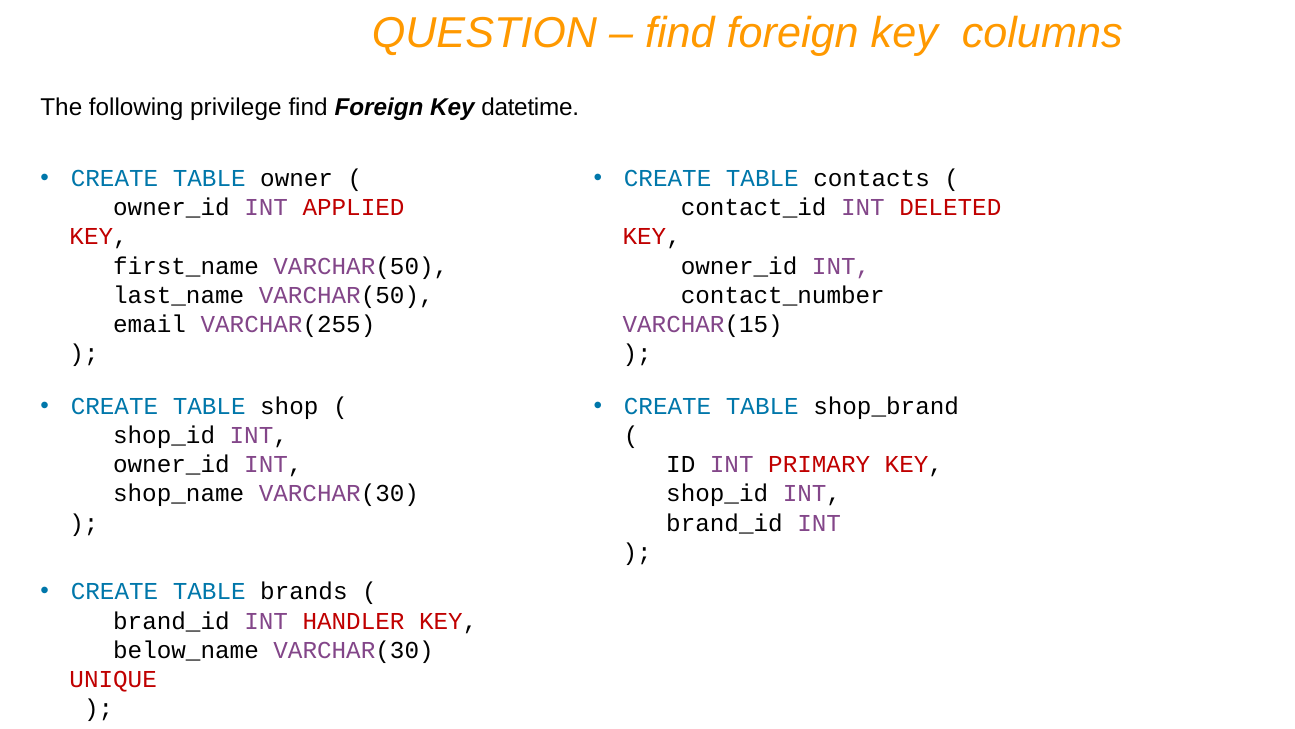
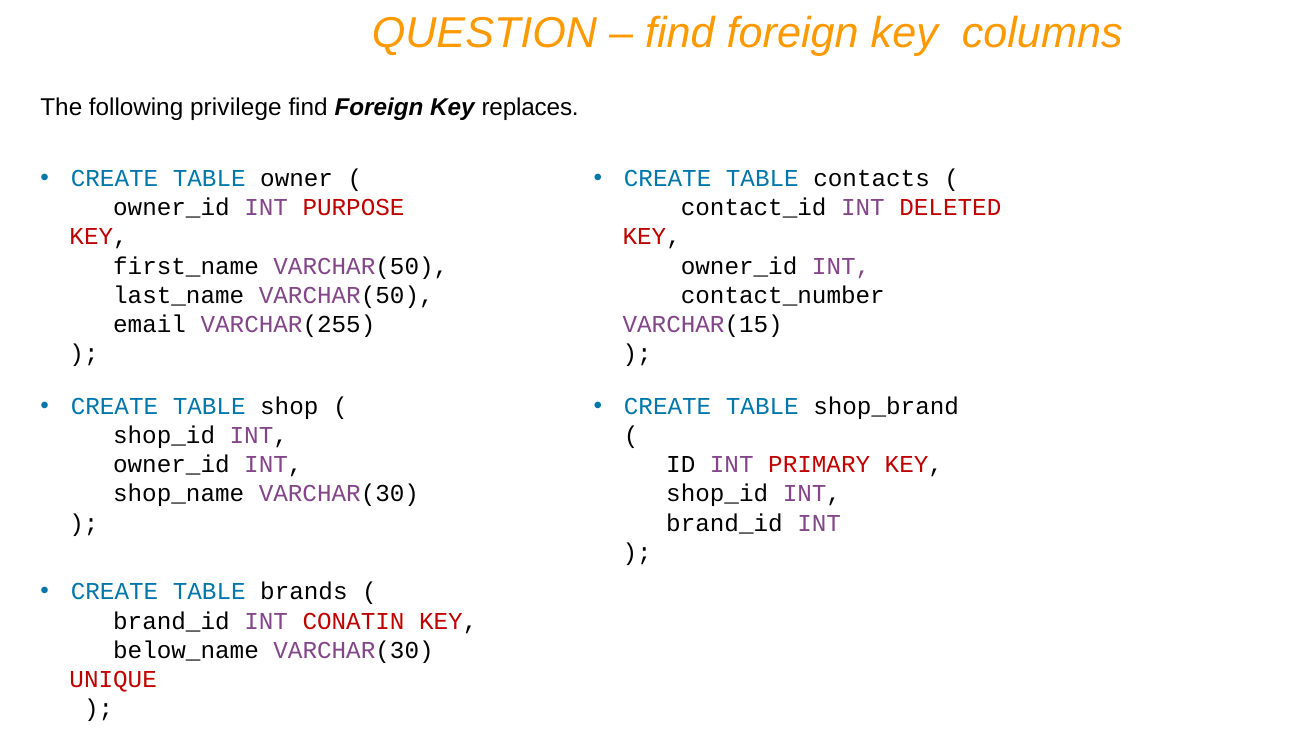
datetime: datetime -> replaces (530, 108)
APPLIED: APPLIED -> PURPOSE (354, 208)
HANDLER: HANDLER -> CONATIN (354, 621)
